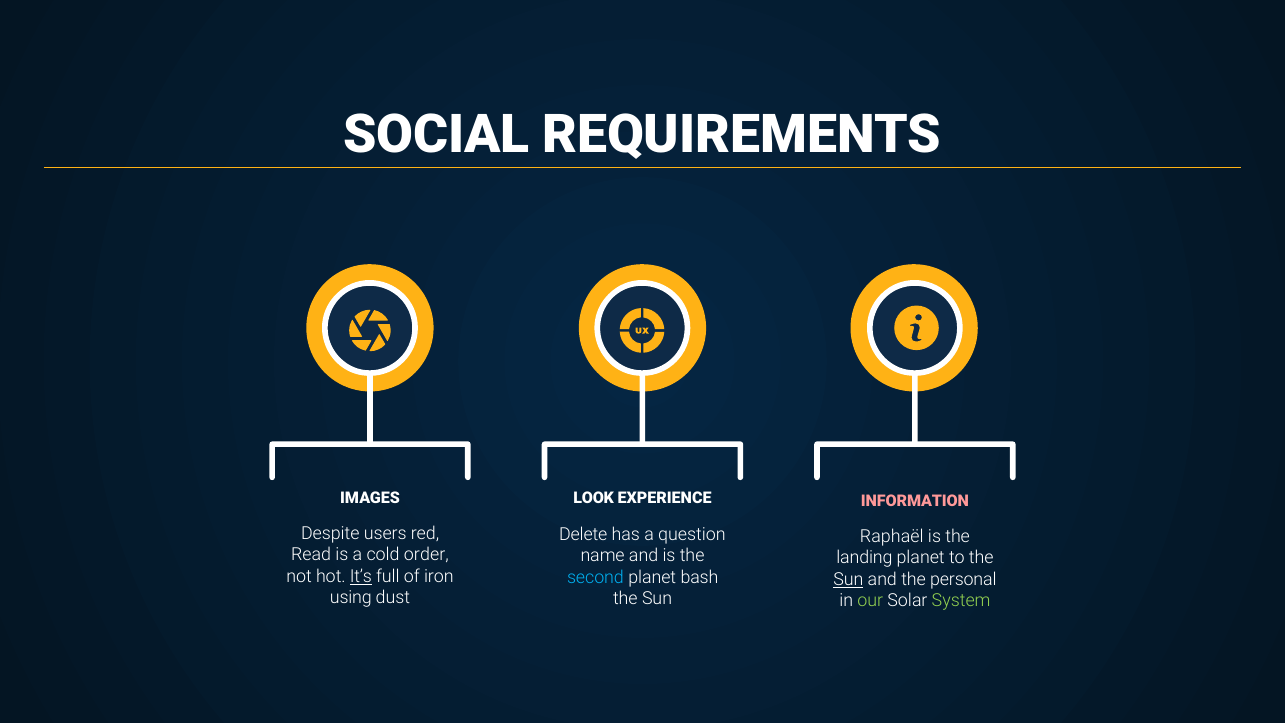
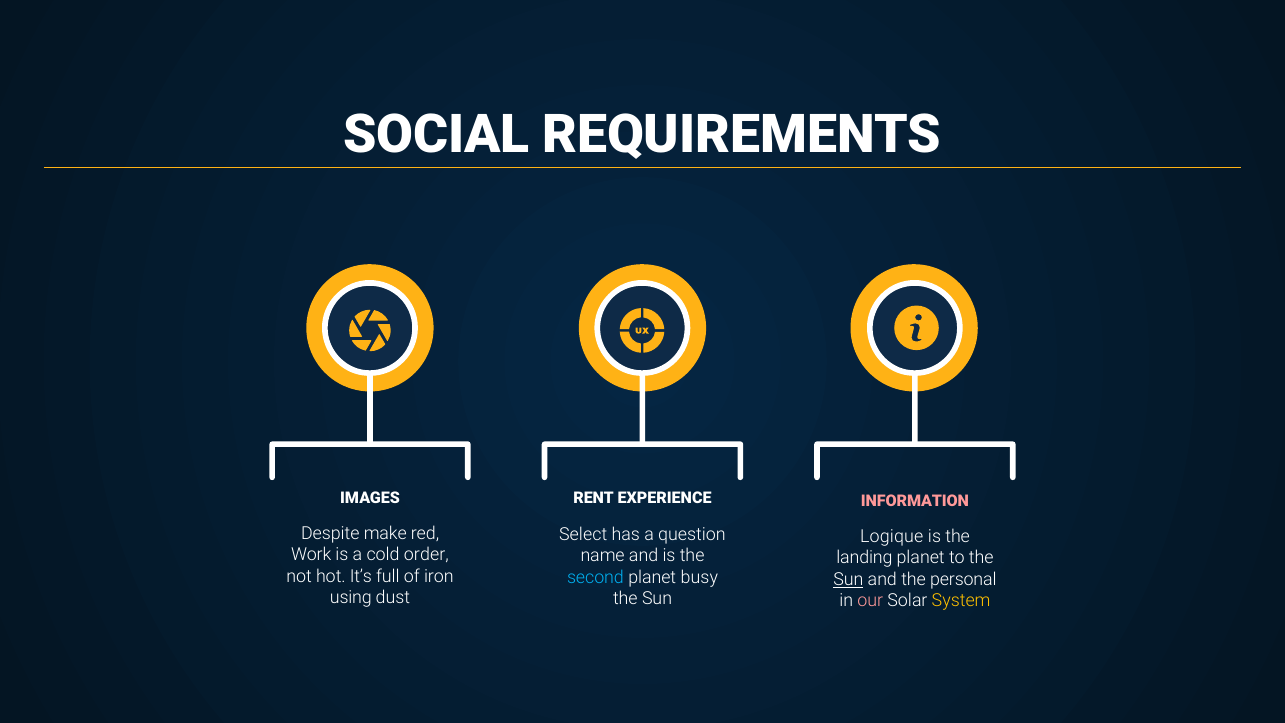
LOOK: LOOK -> RENT (594, 498)
users: users -> make (385, 534)
Delete: Delete -> Select (583, 534)
Raphaël: Raphaël -> Logique (892, 536)
Read: Read -> Work (311, 555)
It’s underline: present -> none (361, 576)
bash: bash -> busy (699, 577)
our colour: light green -> pink (870, 601)
System colour: light green -> yellow (961, 601)
